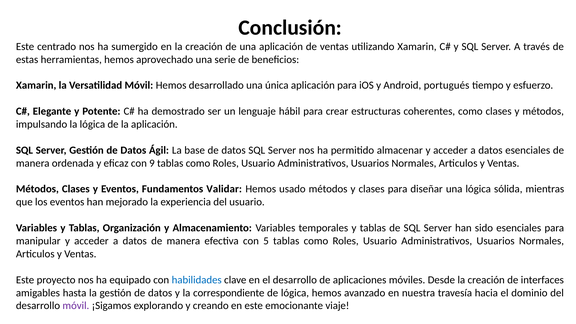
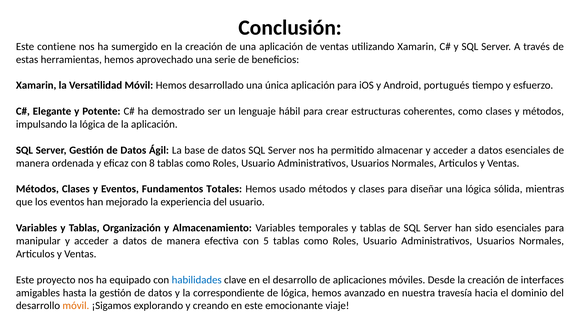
centrado: centrado -> contiene (57, 47)
9: 9 -> 8 (152, 163)
Validar: Validar -> Totales (224, 189)
móvil colour: purple -> orange (76, 306)
